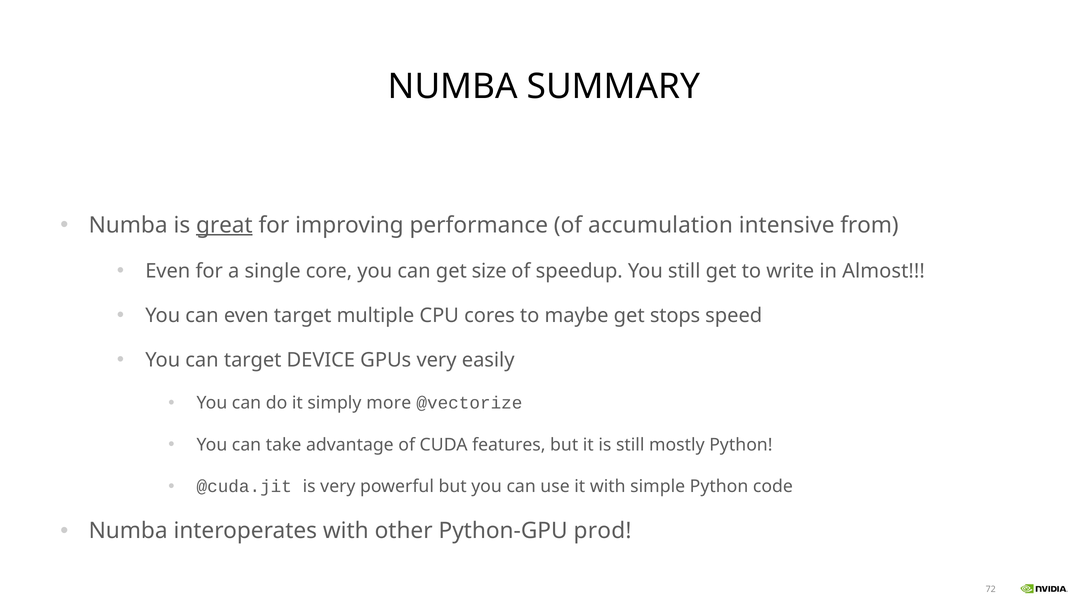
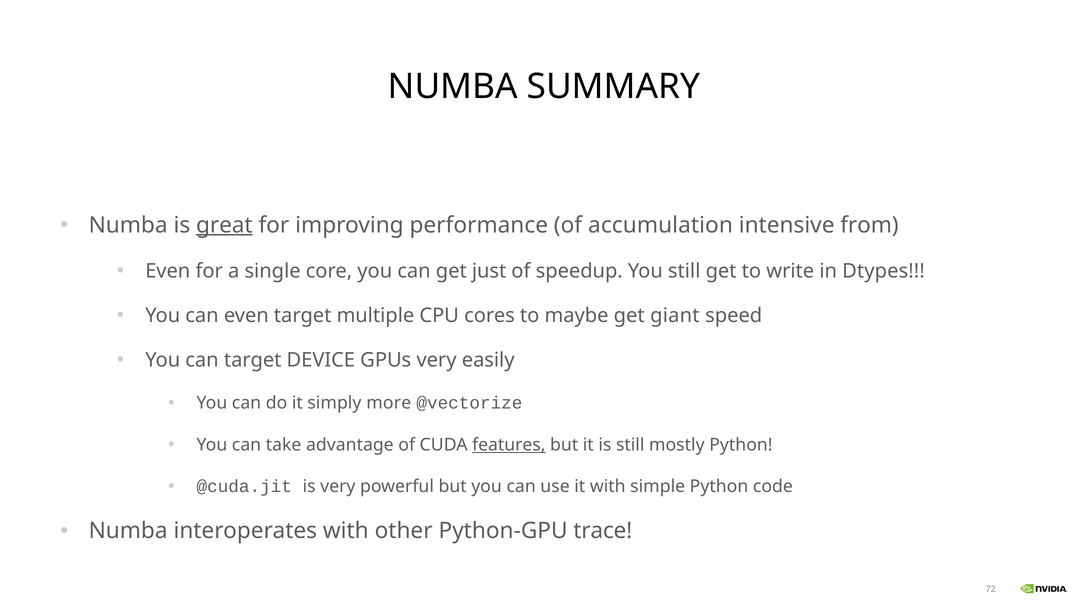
size: size -> just (489, 271)
Almost: Almost -> Dtypes (883, 271)
stops: stops -> giant (675, 315)
features underline: none -> present (509, 445)
prod: prod -> trace (603, 531)
